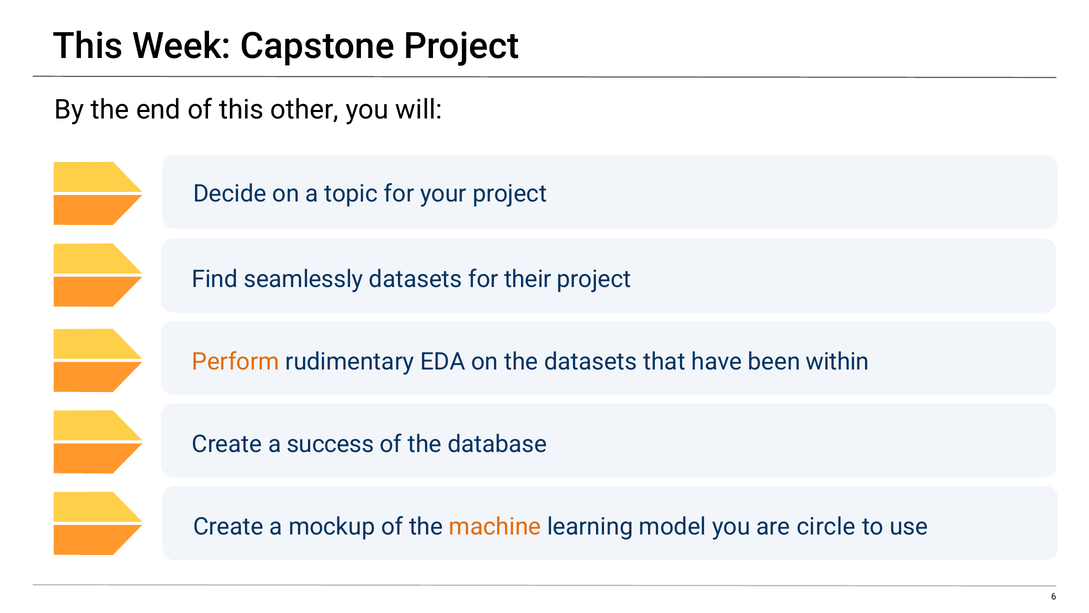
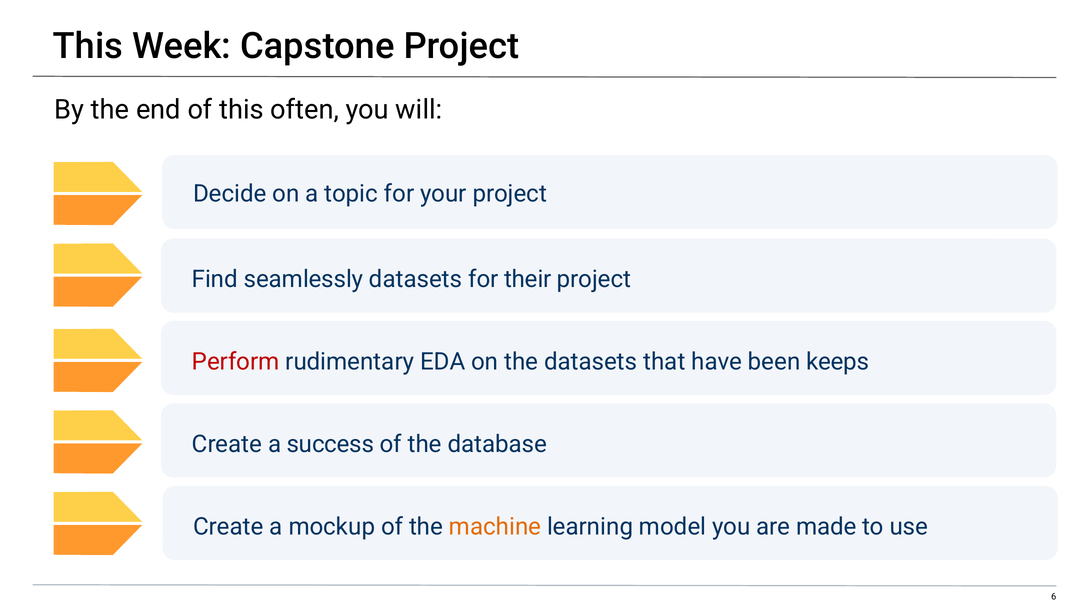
other: other -> often (305, 110)
Perform colour: orange -> red (236, 361)
within: within -> keeps (838, 361)
circle: circle -> made (826, 526)
